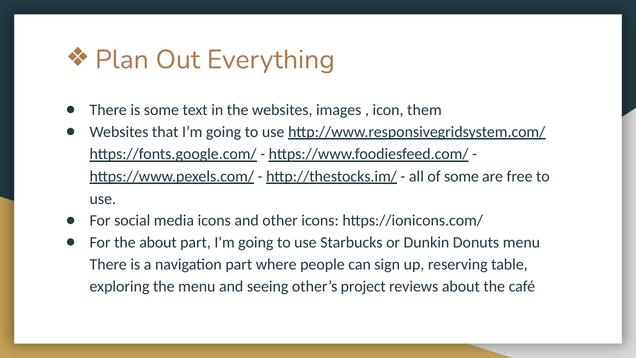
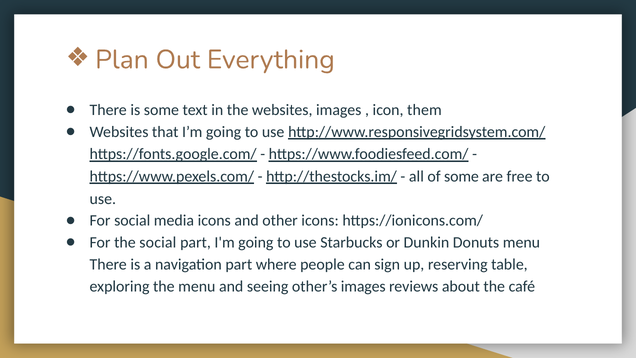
the about: about -> social (158, 242)
other’s project: project -> images (363, 286)
